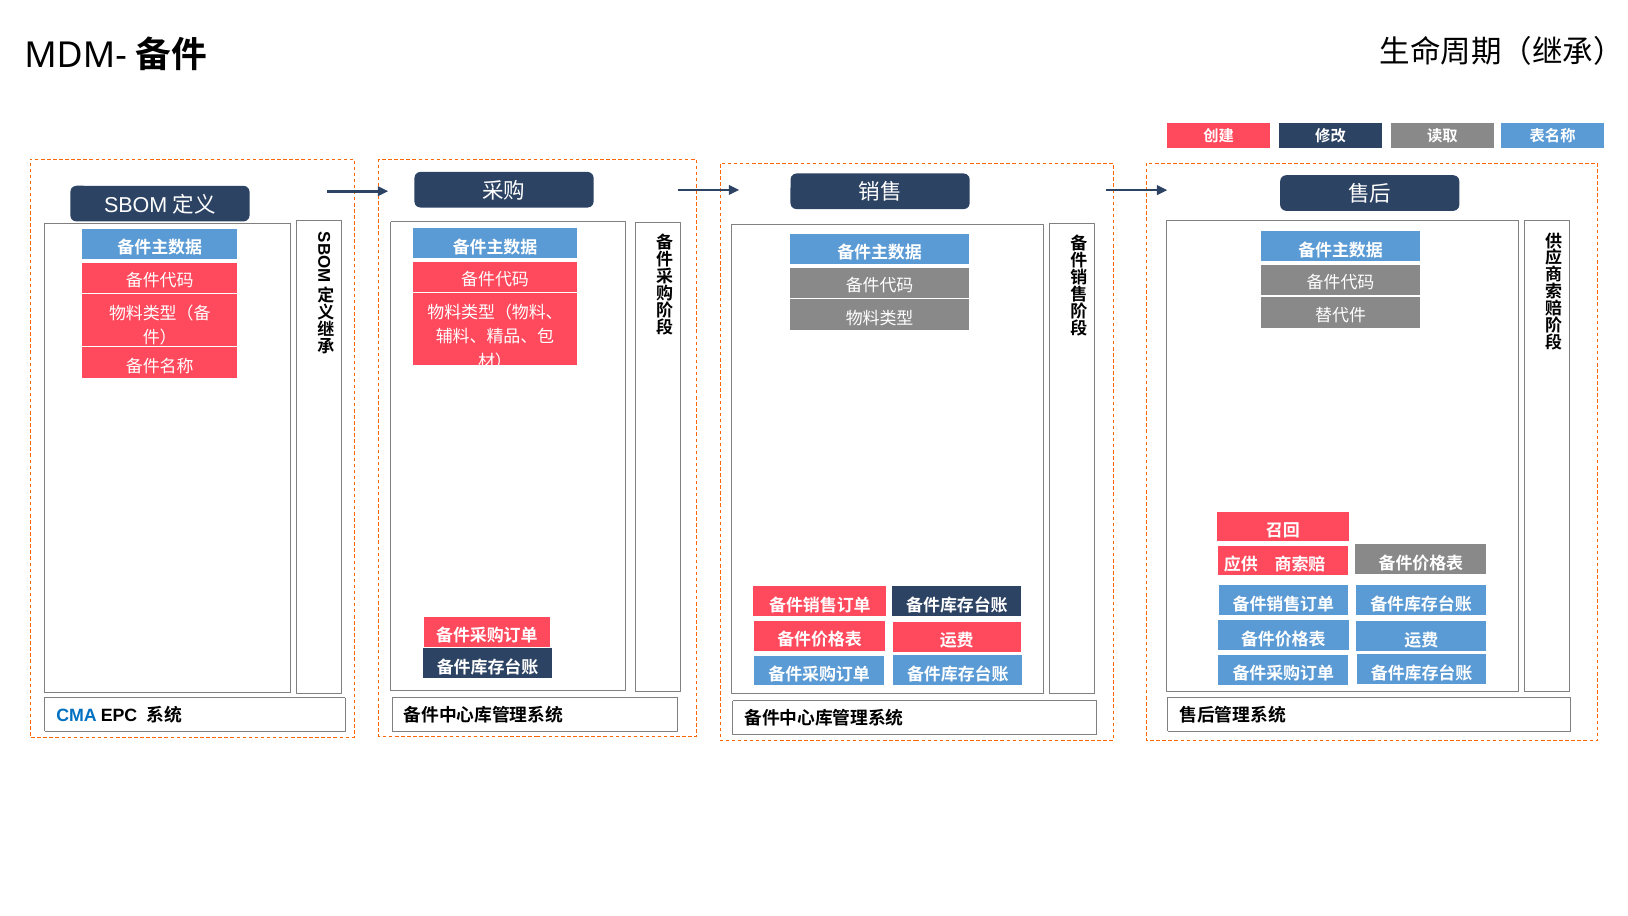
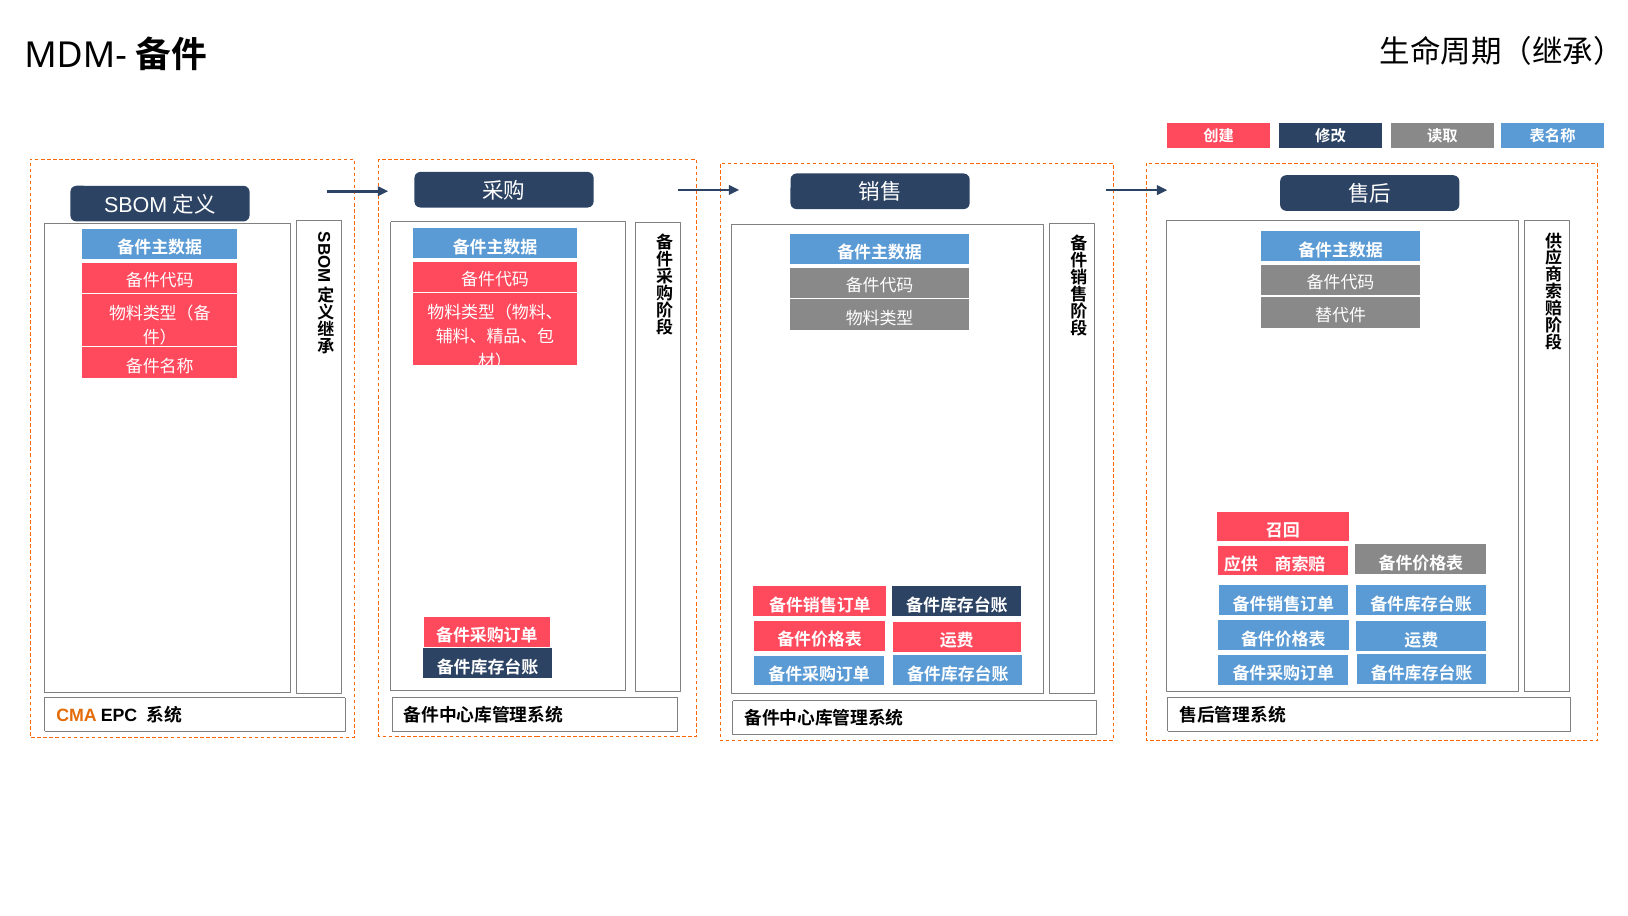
CMA colour: blue -> orange (77, 715)
